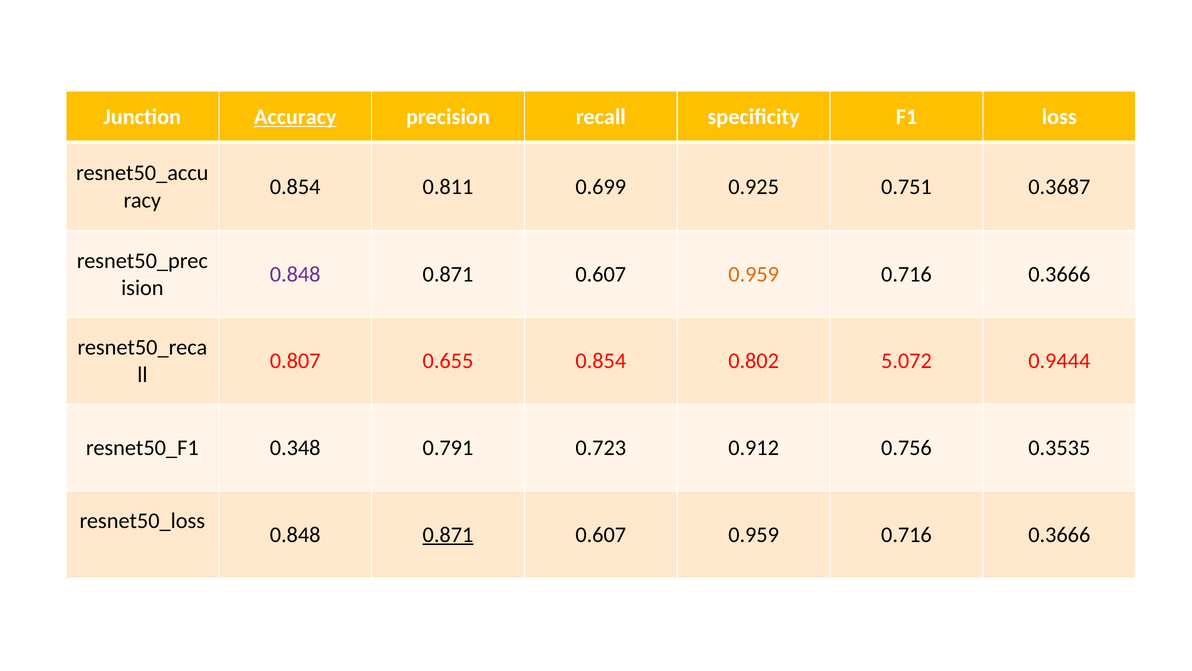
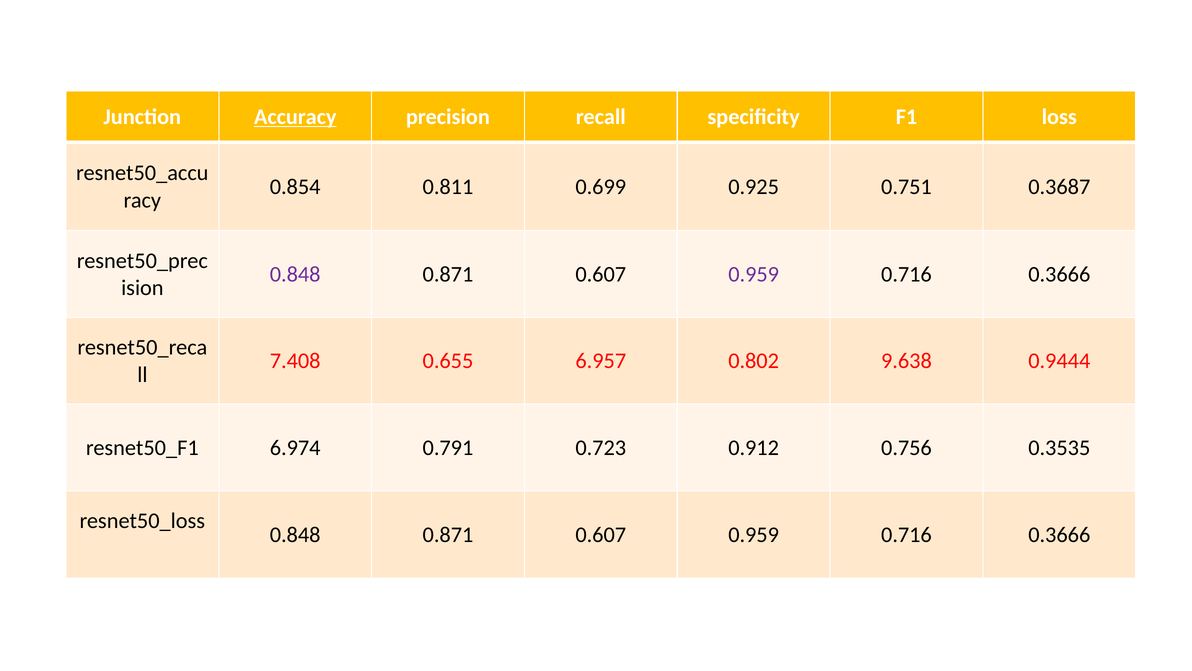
0.959 colour: orange -> purple (754, 274)
0.807: 0.807 -> 7.408 (295, 361)
0.655 0.854: 0.854 -> 6.957 (601, 361)
5.072: 5.072 -> 9.638 (906, 361)
0.348: 0.348 -> 6.974 (295, 448)
0.871 underline: present -> none (448, 534)
